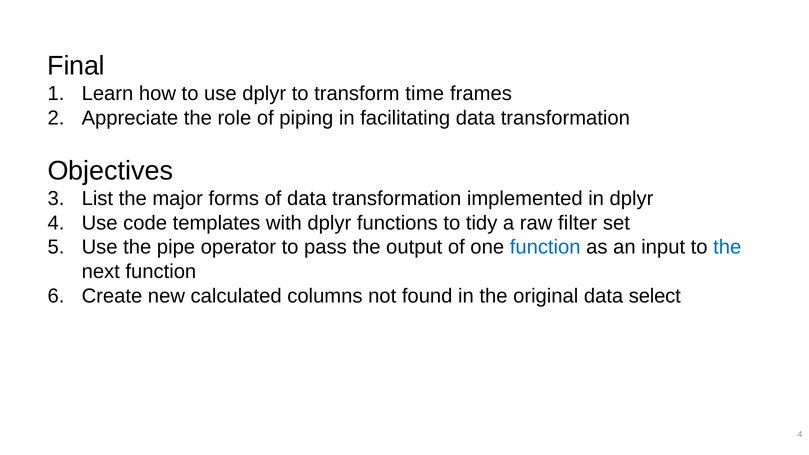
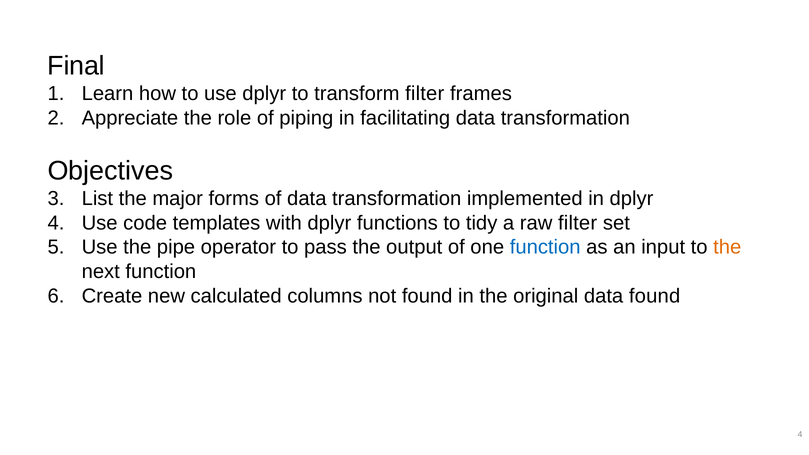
transform time: time -> filter (425, 94)
the colour: blue -> orange (727, 247)
data select: select -> found (655, 296)
